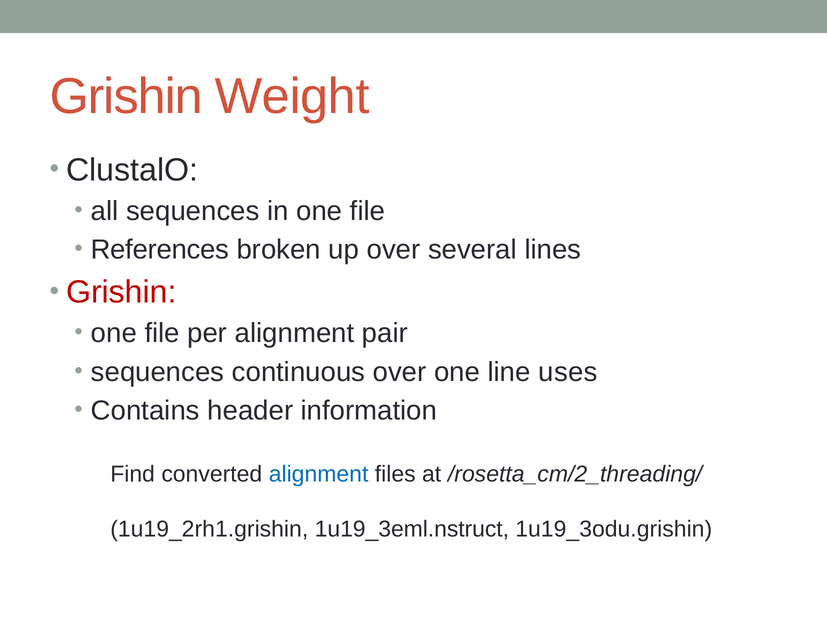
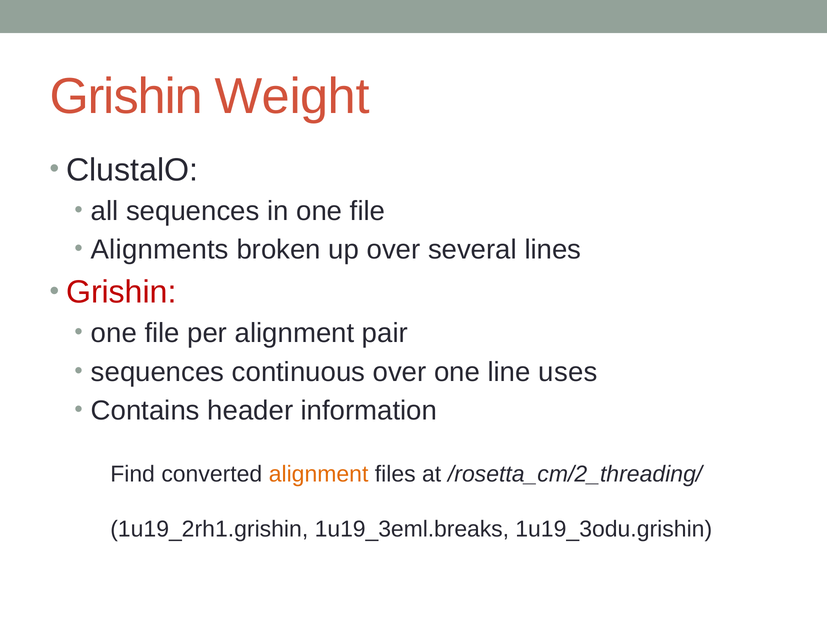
References: References -> Alignments (160, 250)
alignment colour: blue -> orange (319, 474)
1u19_3eml.nstruct: 1u19_3eml.nstruct -> 1u19_3eml.breaks (412, 529)
